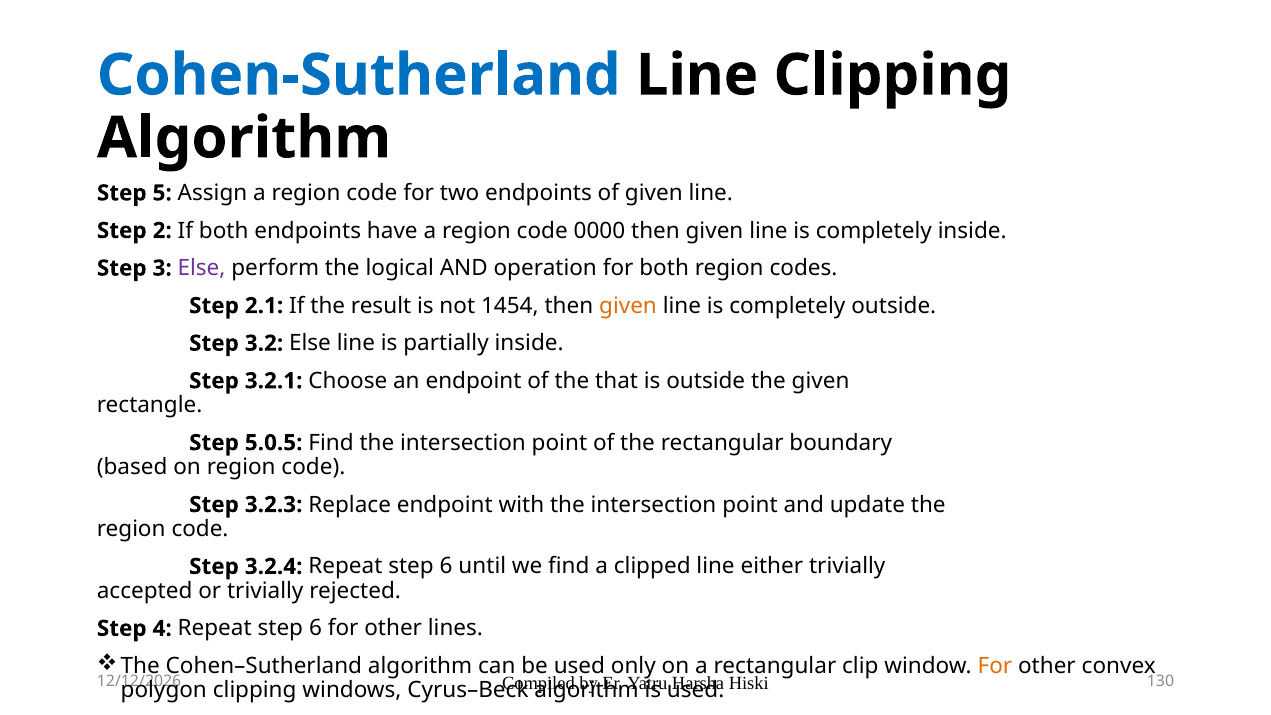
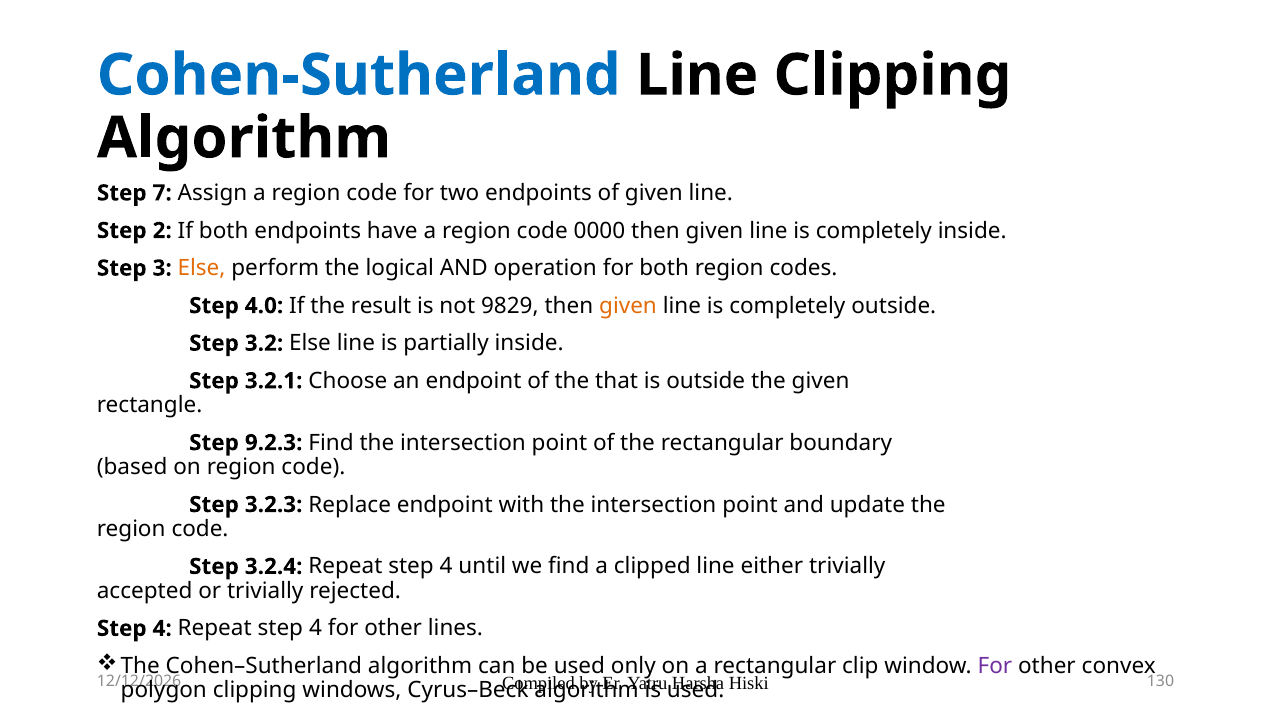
5: 5 -> 7 (162, 193)
Else colour: purple -> orange (202, 268)
2.1: 2.1 -> 4.0 (264, 306)
1454: 1454 -> 9829 (510, 306)
5.0.5: 5.0.5 -> 9.2.3 (274, 443)
3.2.4 Repeat step 6: 6 -> 4 (446, 567)
4 Repeat step 6: 6 -> 4 (316, 628)
For colour: orange -> purple (995, 666)
